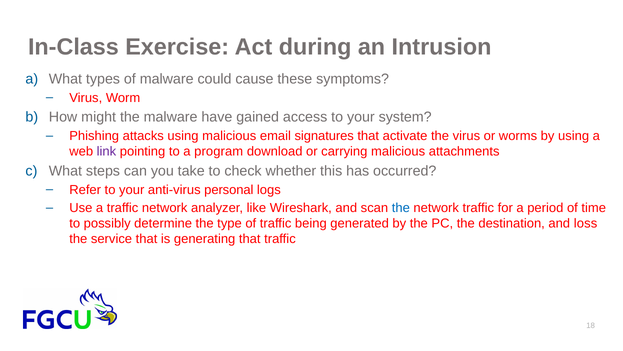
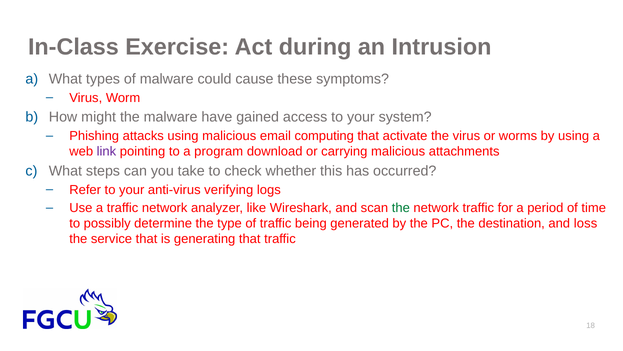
signatures: signatures -> computing (324, 136)
personal: personal -> verifying (229, 189)
the colour: blue -> green (401, 208)
